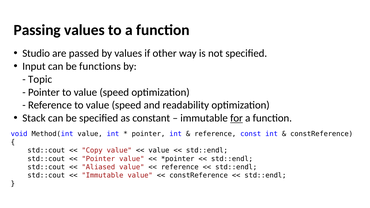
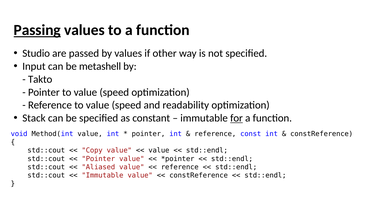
Passing underline: none -> present (37, 30)
functions: functions -> metashell (100, 66)
Topic: Topic -> Takto (40, 79)
